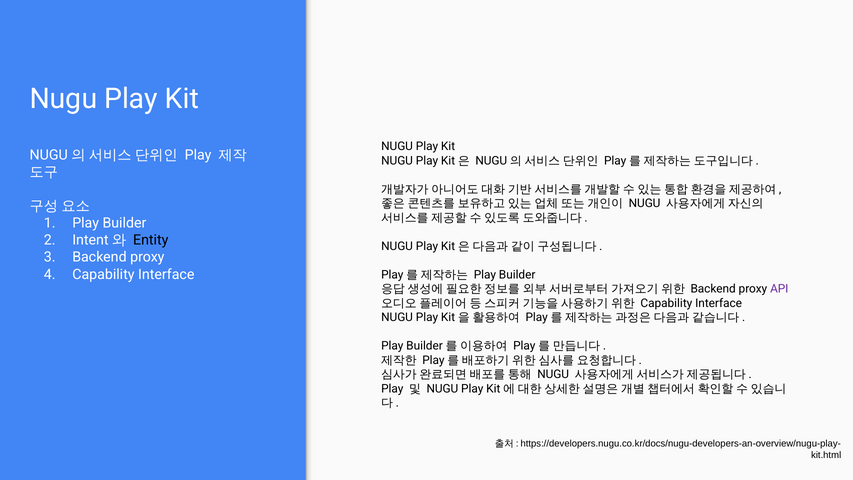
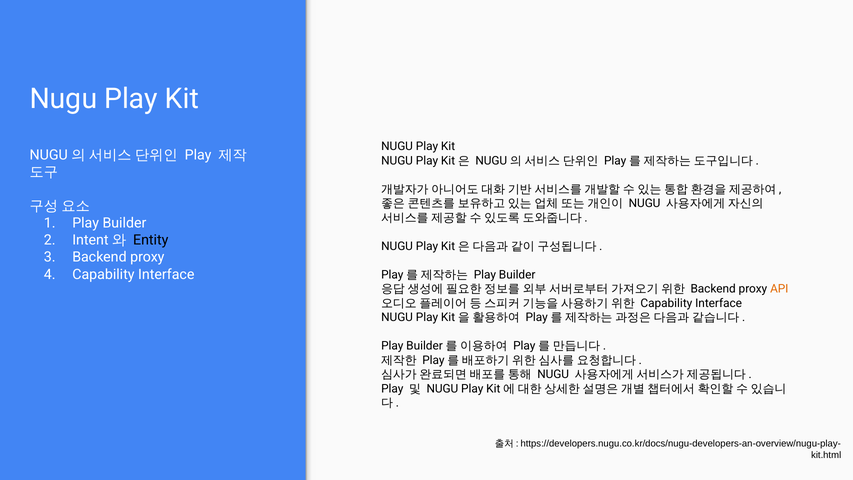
API colour: purple -> orange (779, 289)
